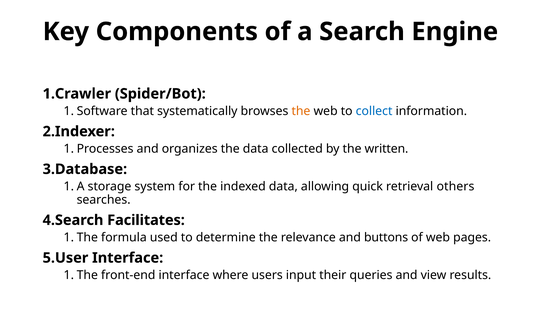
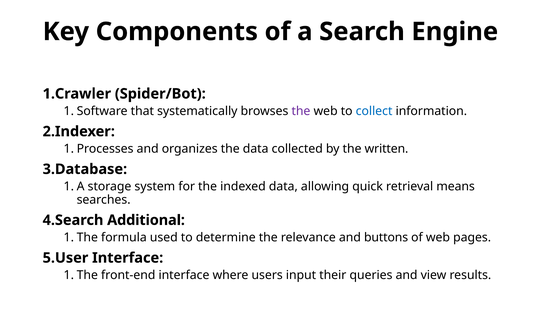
the colour: orange -> purple (301, 111)
others: others -> means (456, 186)
Facilitates: Facilitates -> Additional (146, 220)
